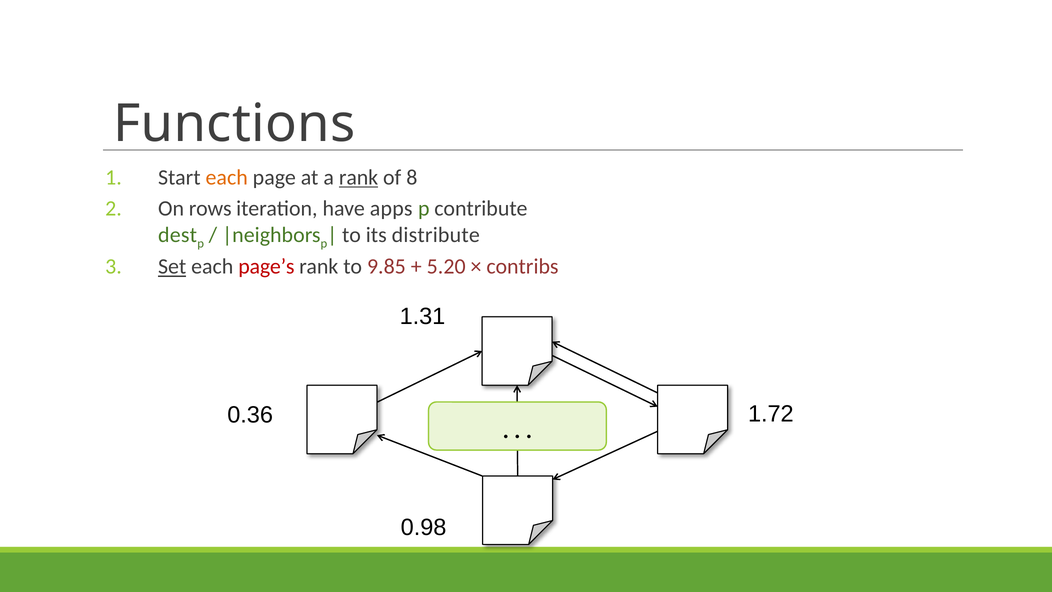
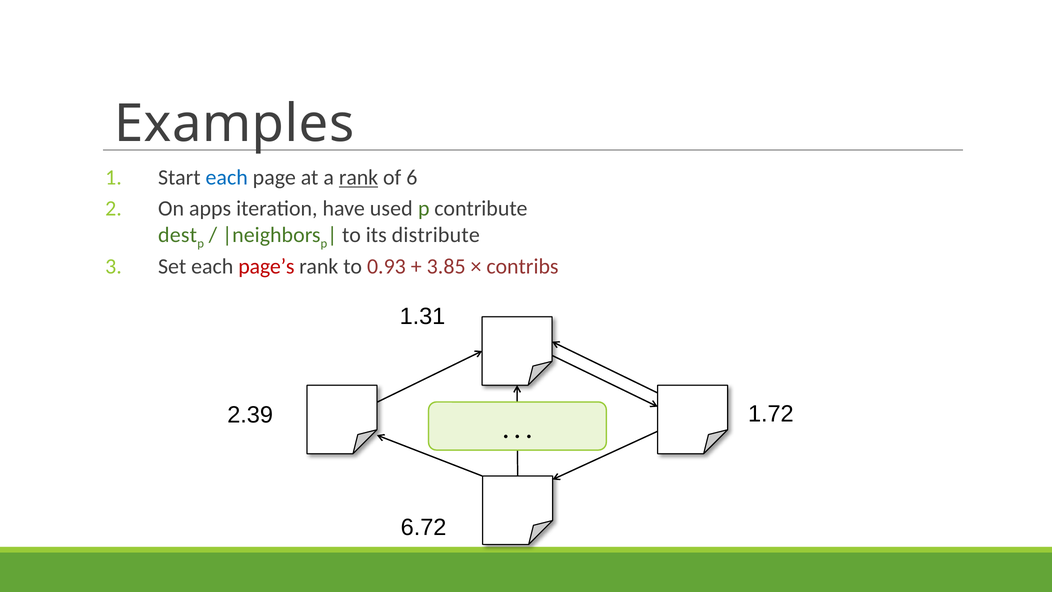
Functions: Functions -> Examples (234, 124)
each colour: orange -> blue (227, 178)
8: 8 -> 6 (412, 178)
rows: rows -> apps (210, 209)
apps: apps -> used (391, 209)
Set underline: present -> none (172, 267)
9.85: 9.85 -> 0.93 (386, 267)
5.20: 5.20 -> 3.85 (446, 267)
0.36: 0.36 -> 2.39 (250, 415)
0.98: 0.98 -> 6.72 (424, 527)
